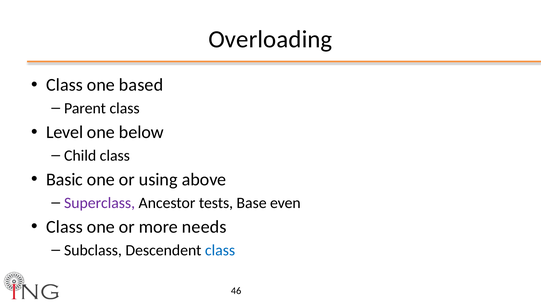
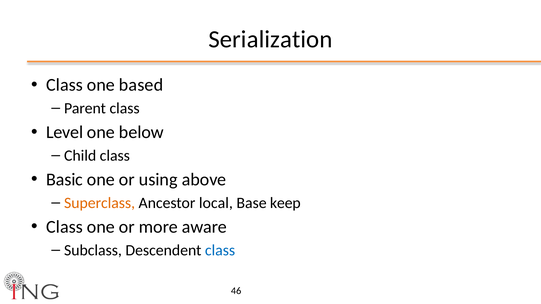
Overloading: Overloading -> Serialization (270, 39)
Superclass colour: purple -> orange (100, 203)
tests: tests -> local (216, 203)
even: even -> keep (285, 203)
needs: needs -> aware (204, 227)
